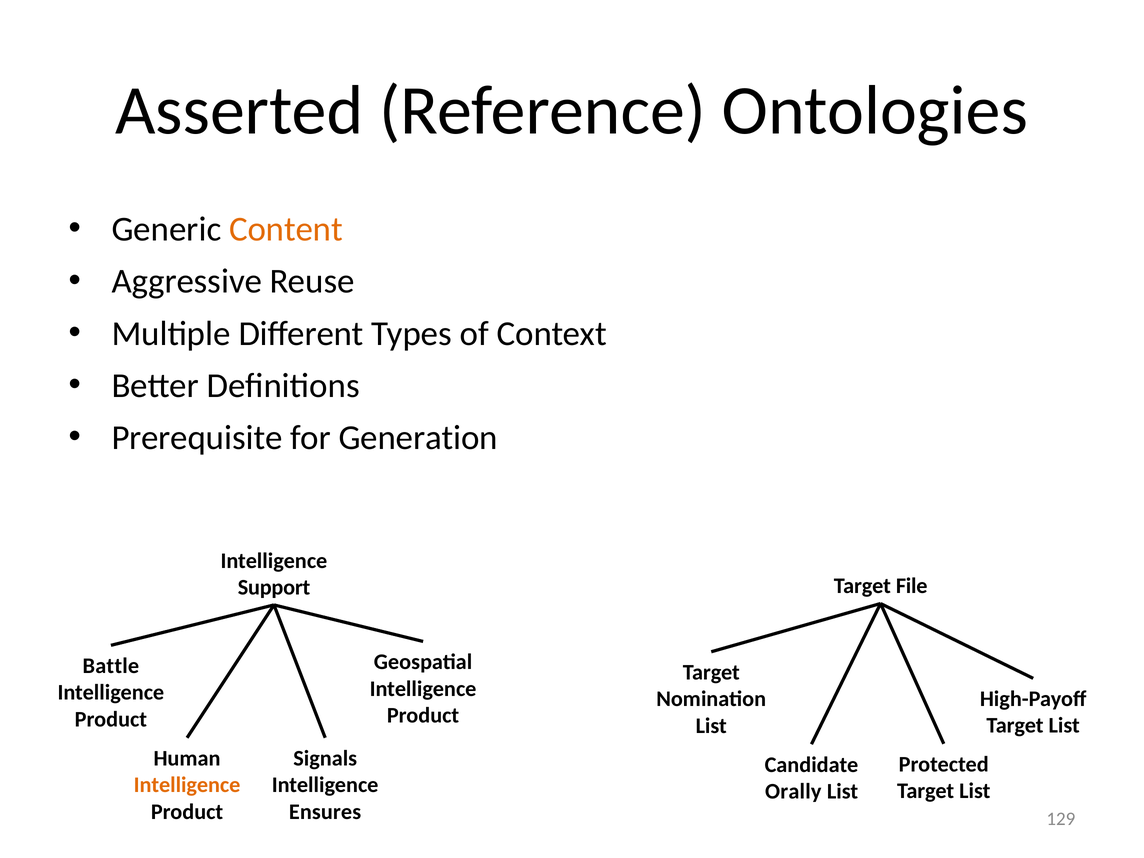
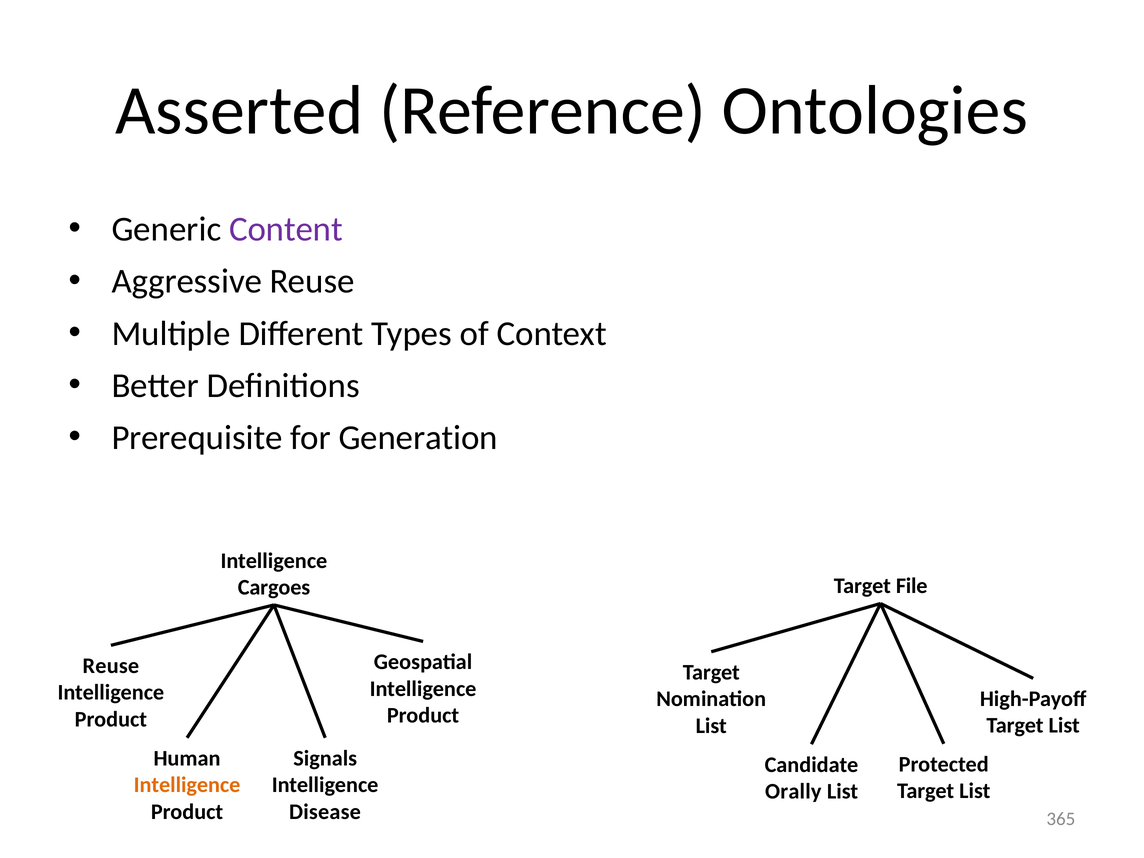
Content colour: orange -> purple (286, 229)
Support: Support -> Cargoes (274, 587)
Battle: Battle -> Reuse (111, 666)
Ensures: Ensures -> Disease (325, 812)
129: 129 -> 365 (1061, 819)
